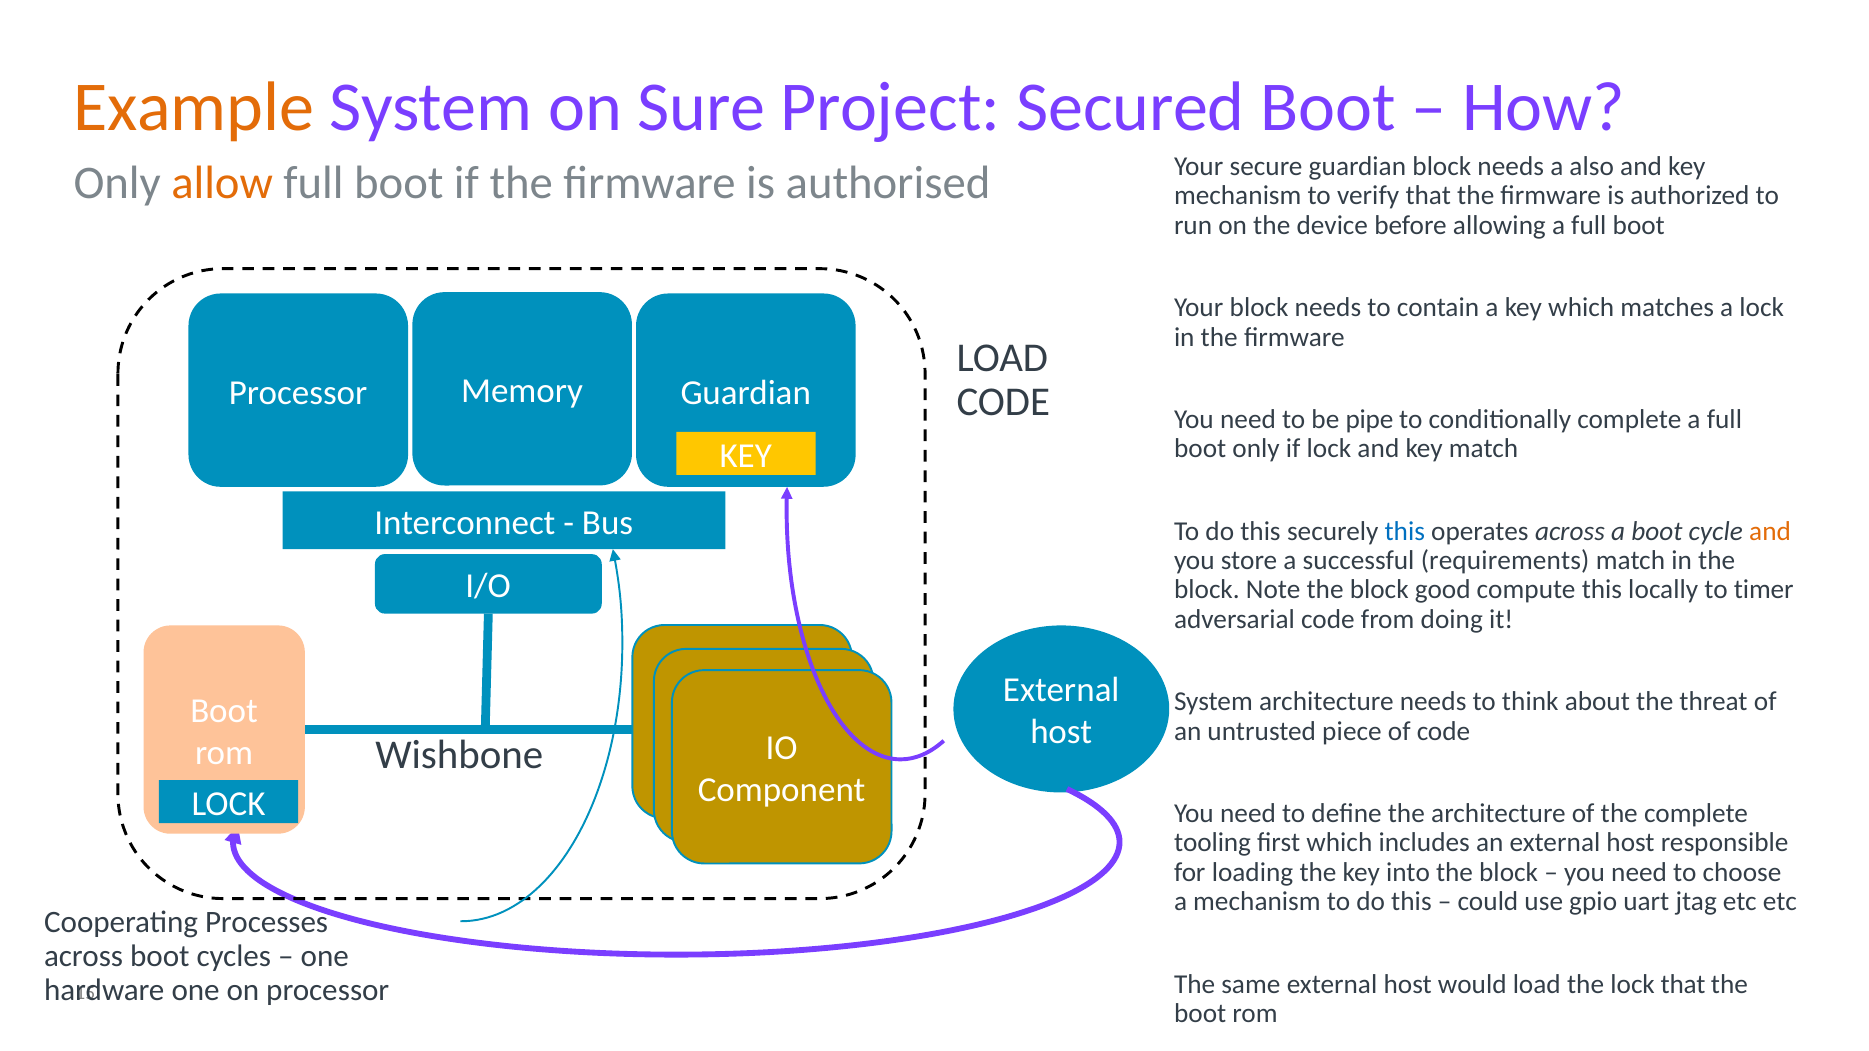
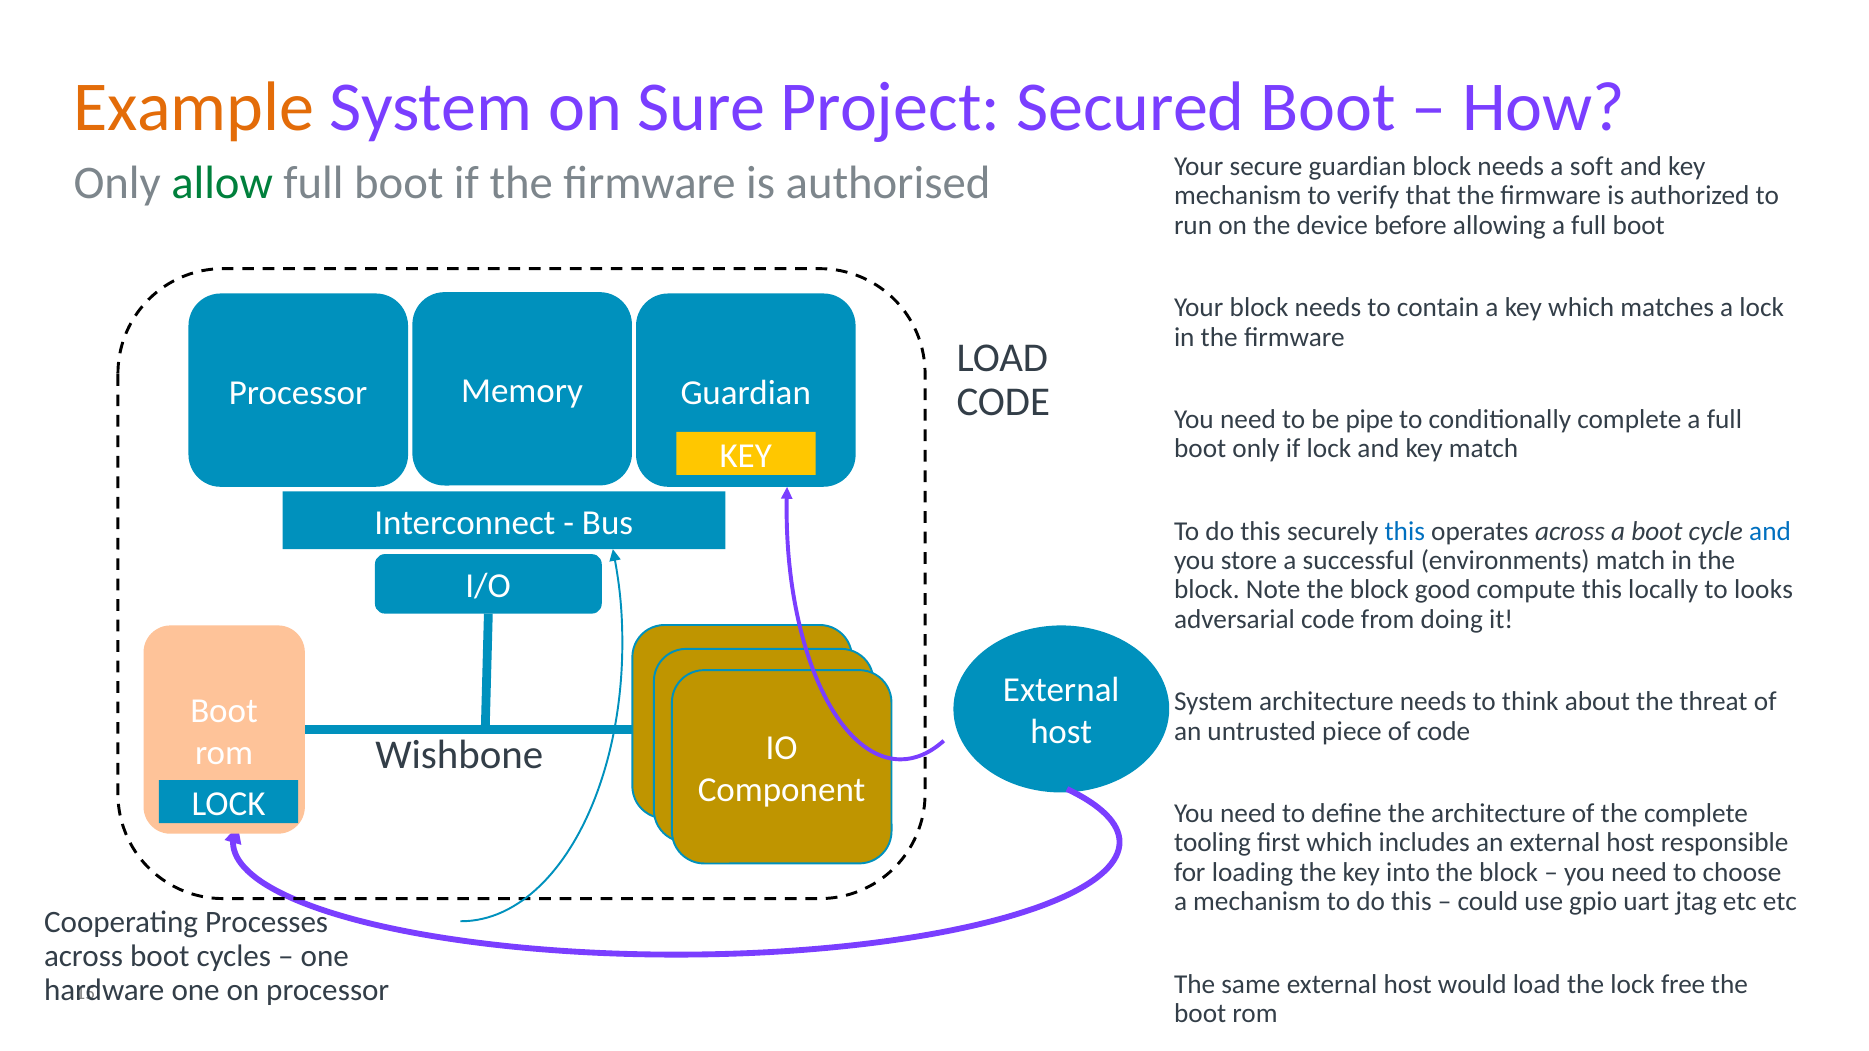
allow colour: orange -> green (222, 183)
also: also -> soft (1592, 166)
and colour: orange -> blue (1770, 531)
requirements: requirements -> environments (1505, 561)
timer: timer -> looks (1764, 590)
lock that: that -> free (1683, 984)
